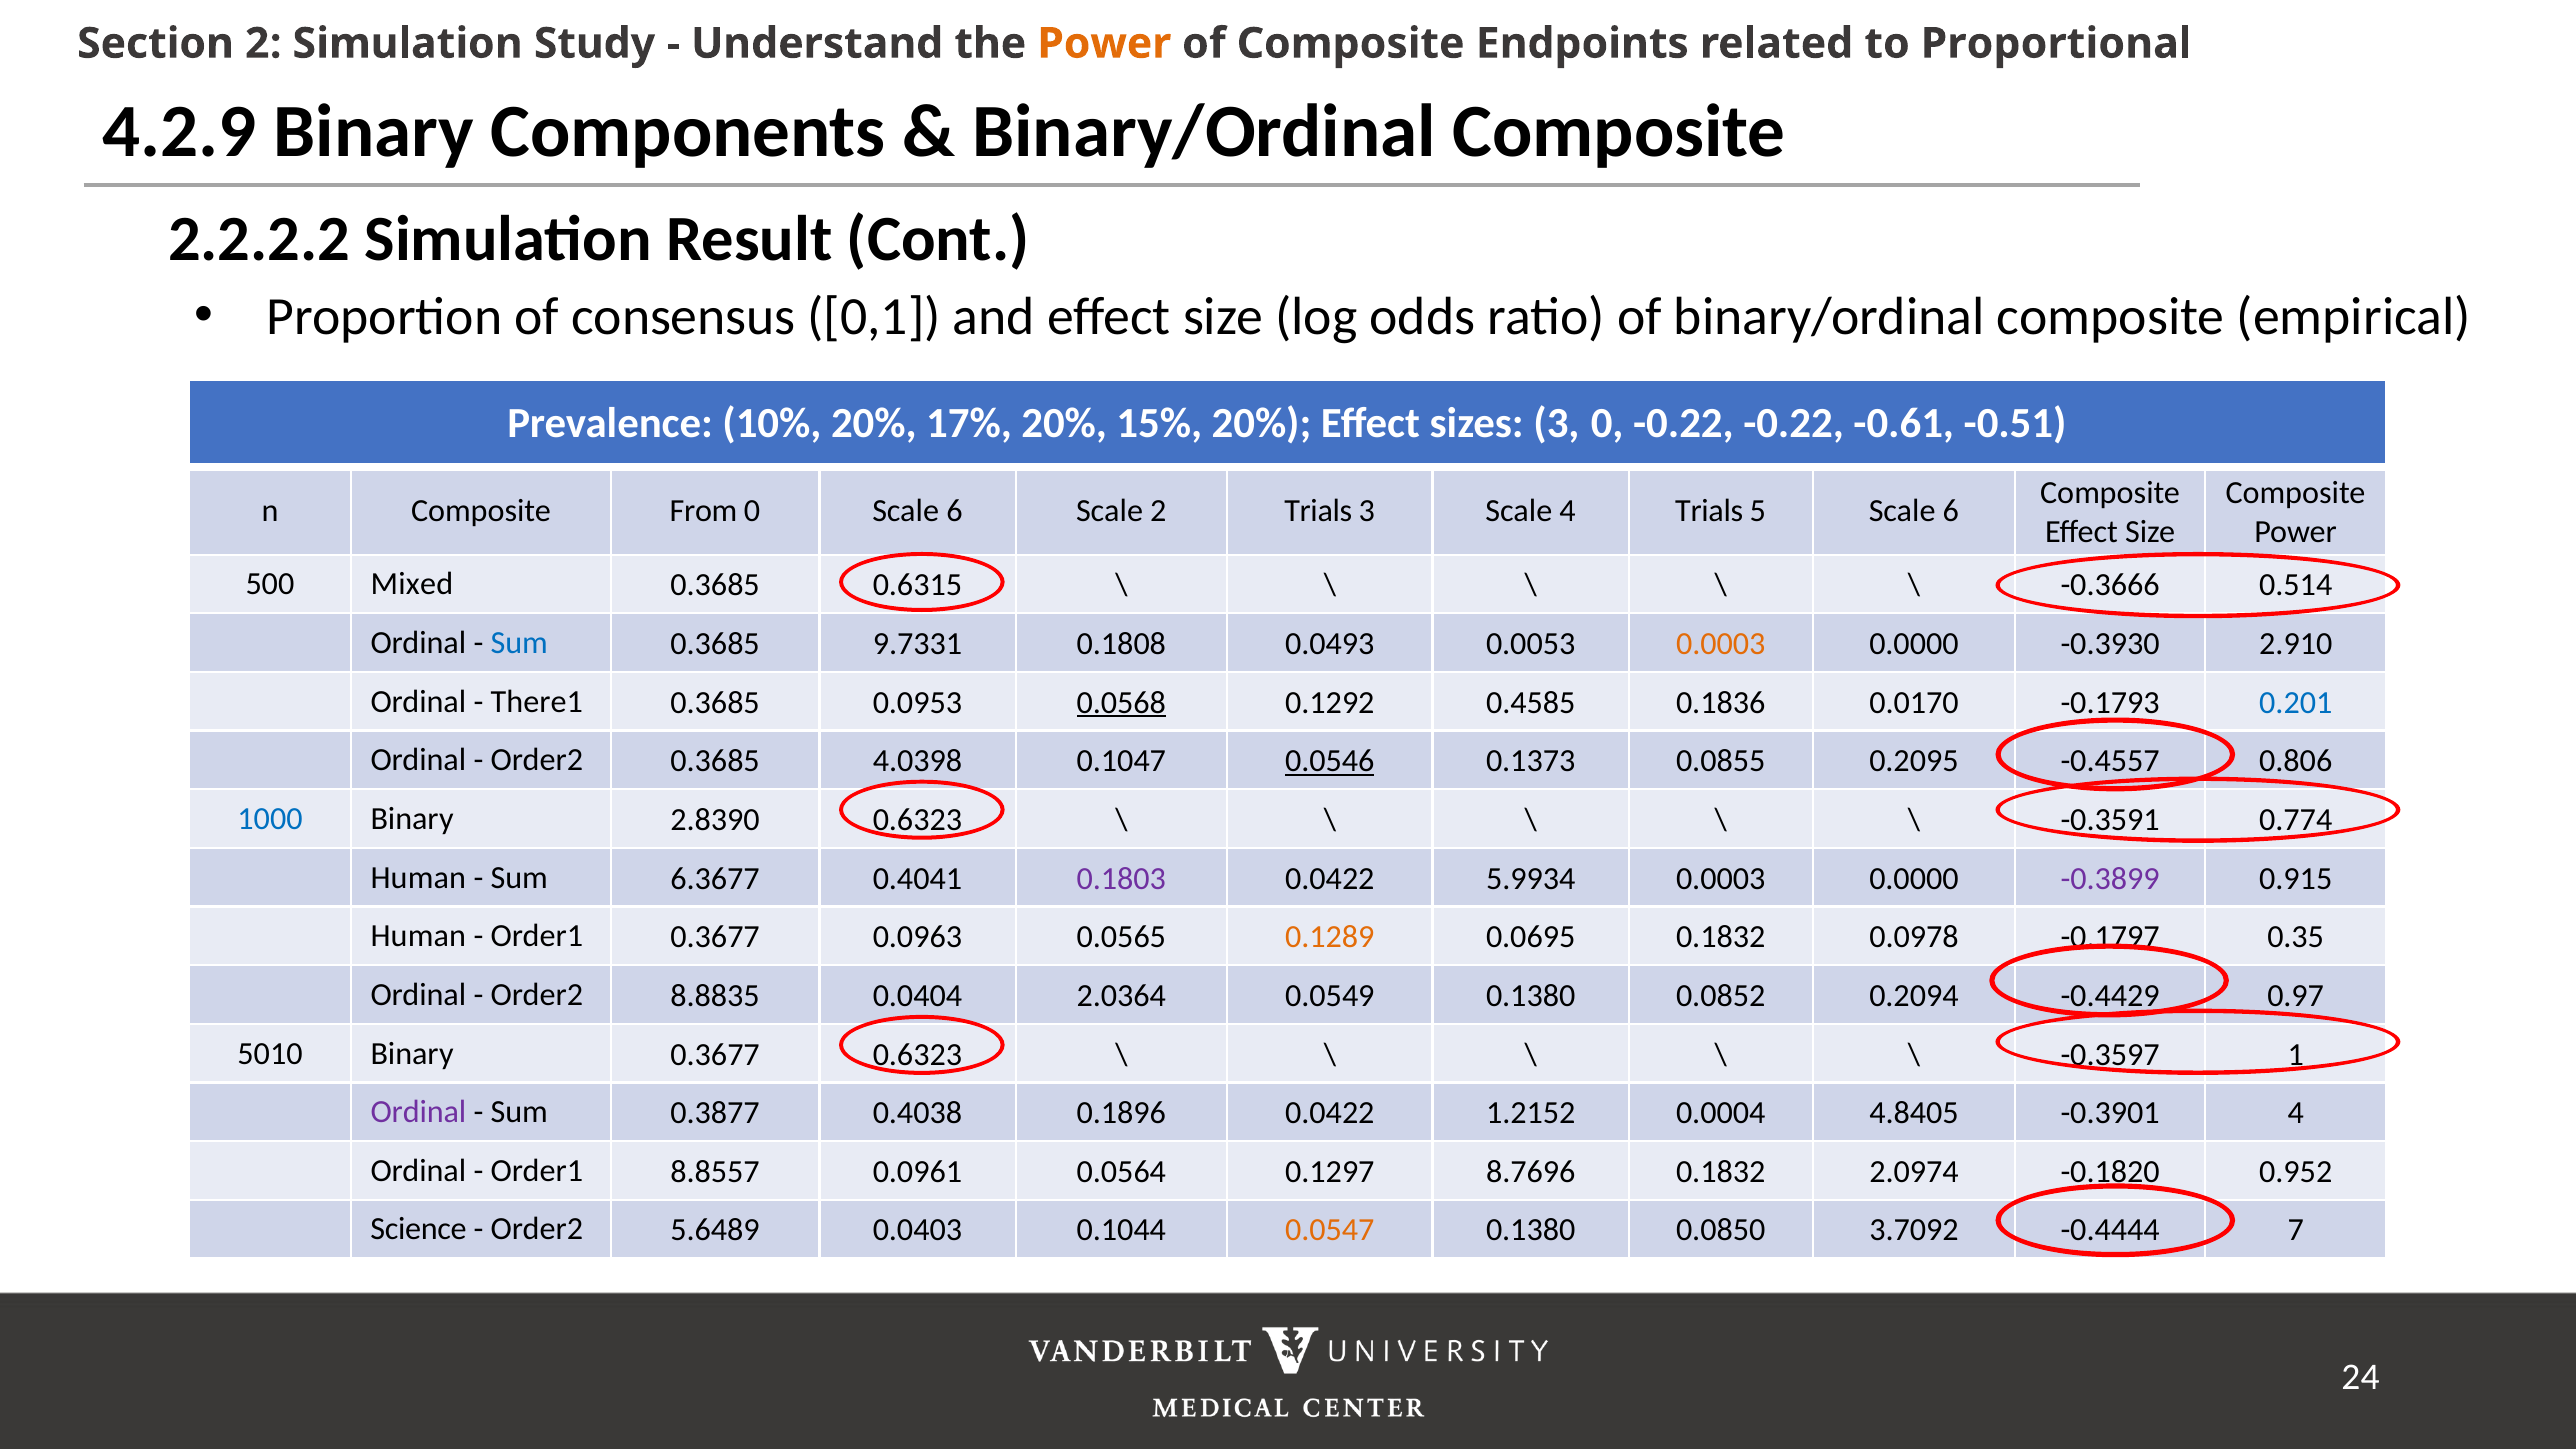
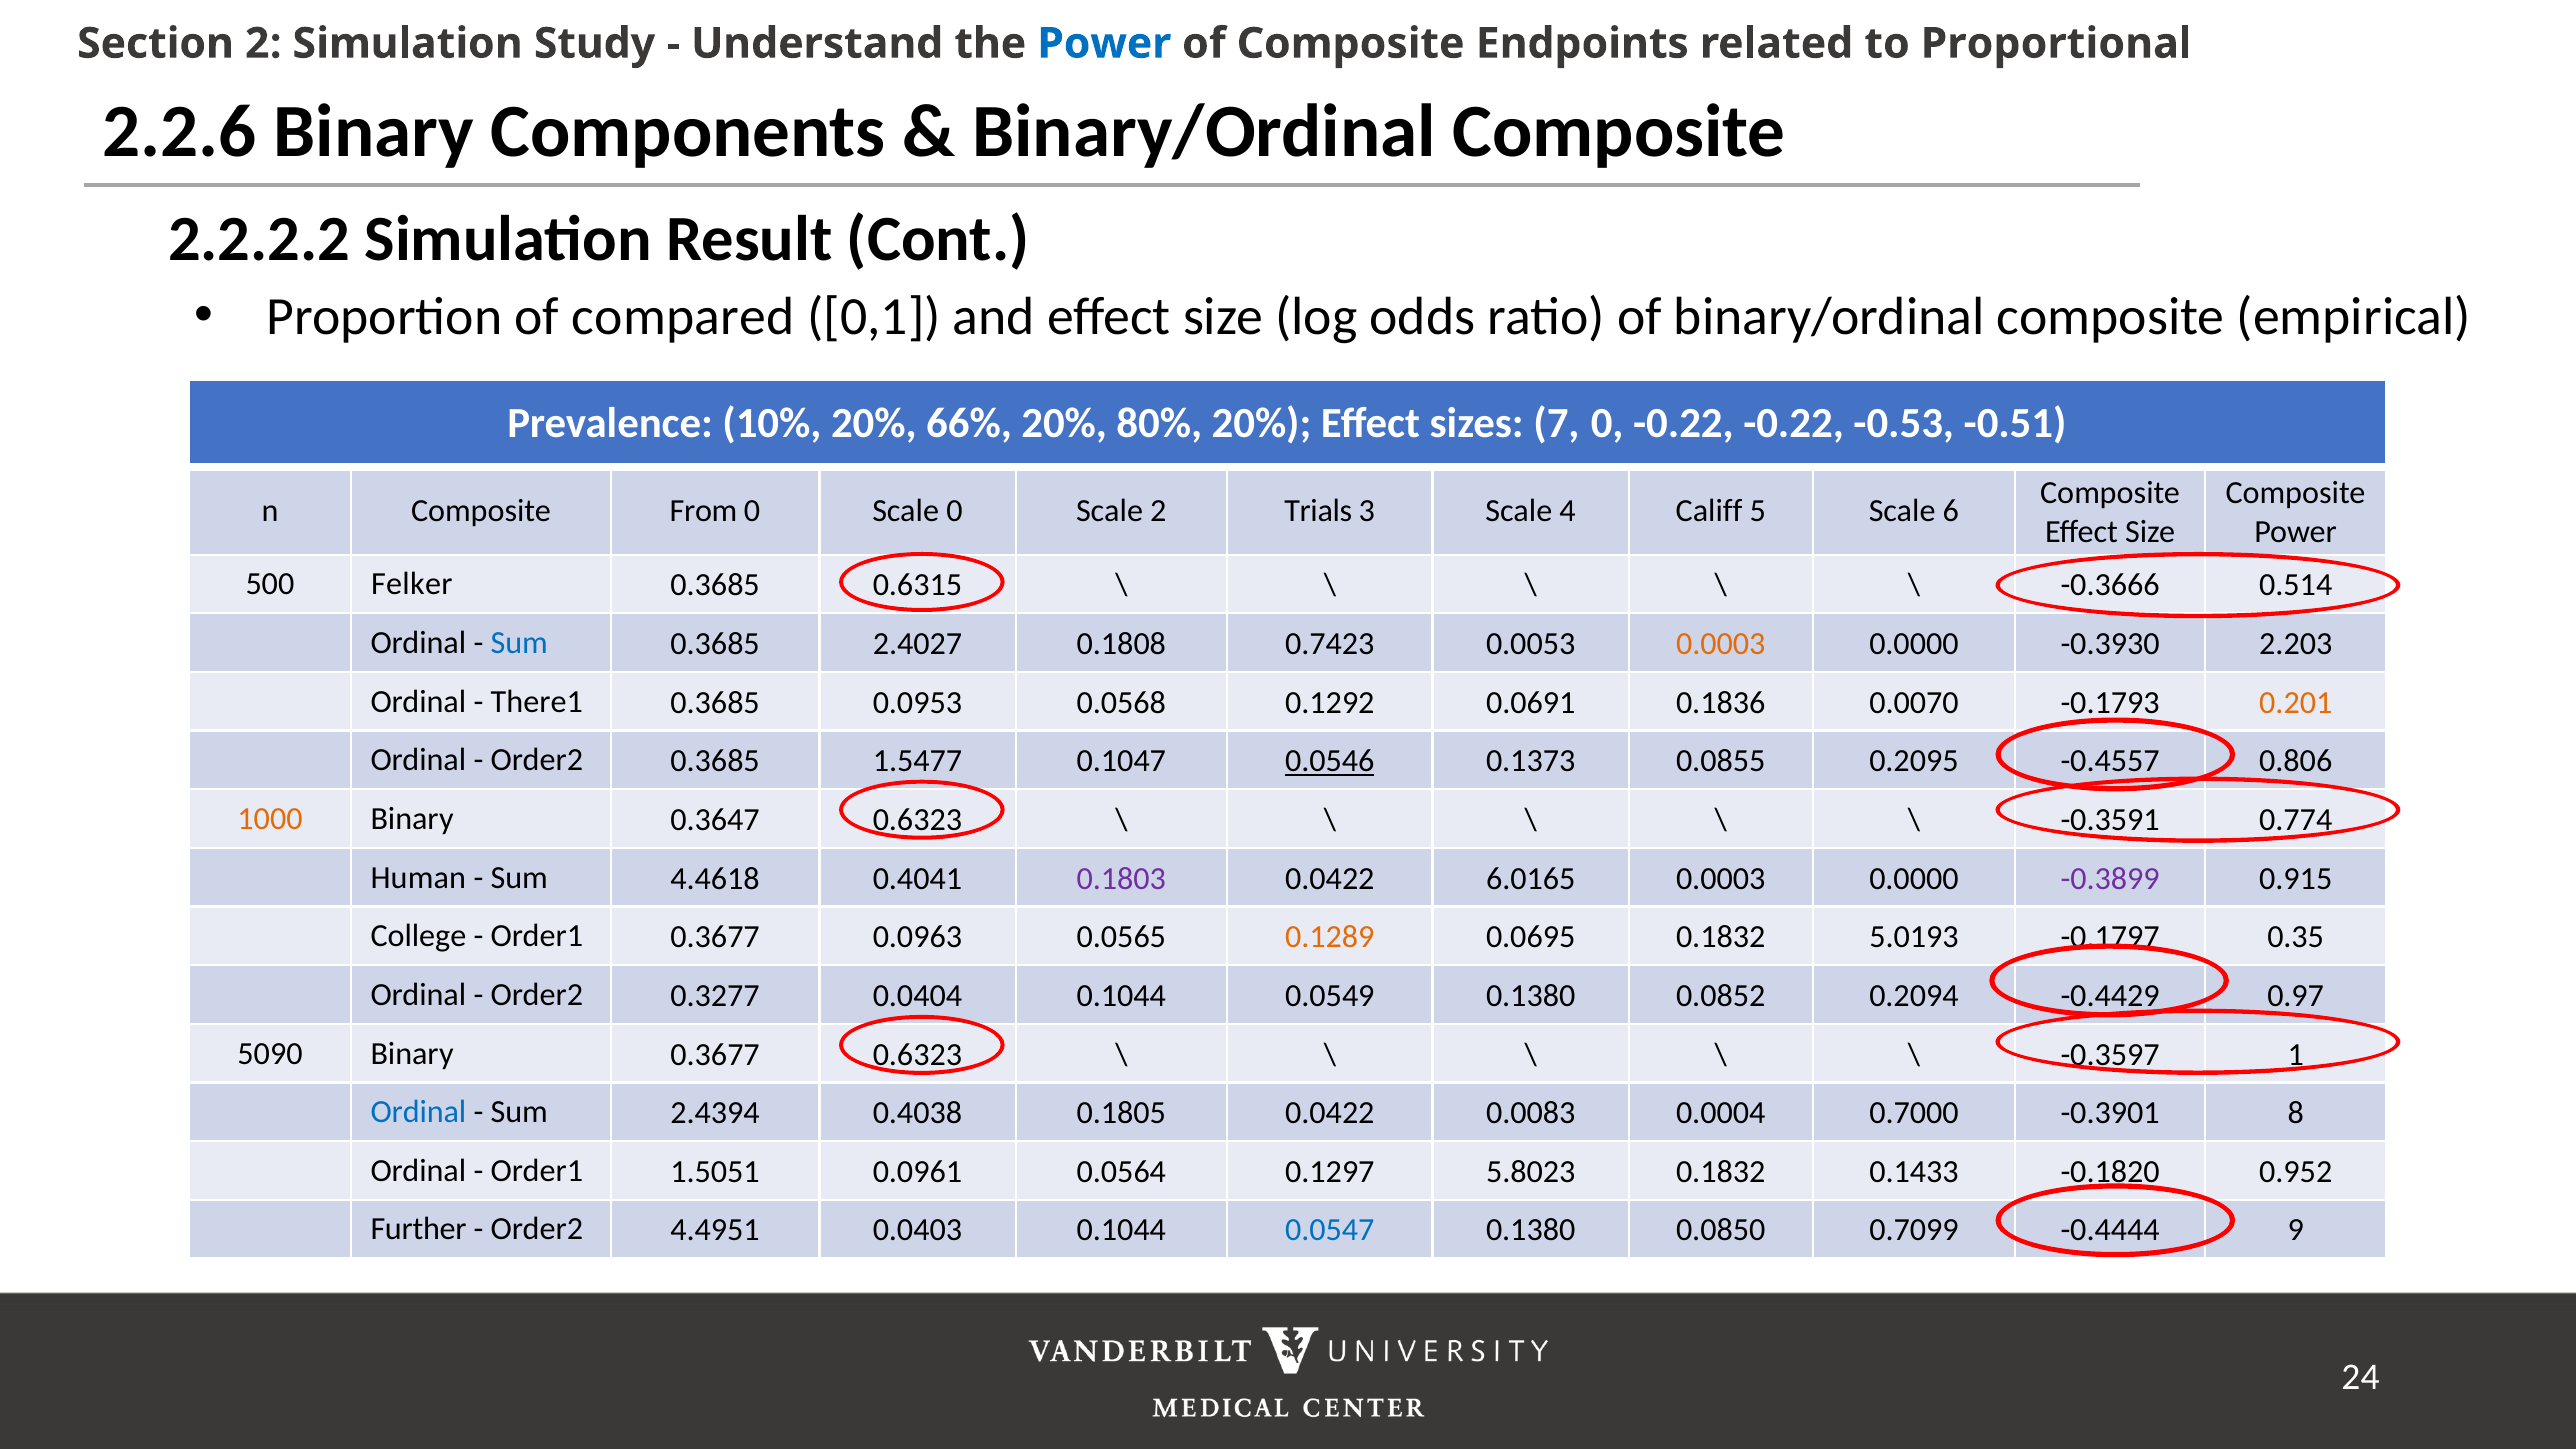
Power colour: orange -> blue (1104, 44)
4.2.9: 4.2.9 -> 2.2.6 (180, 132)
consensus: consensus -> compared (683, 317)
17%: 17% -> 66% (969, 424)
15%: 15% -> 80% (1159, 424)
sizes 3: 3 -> 7 (1556, 424)
-0.61: -0.61 -> -0.53 (1904, 424)
0 Scale 6: 6 -> 0 (954, 511)
4 Trials: Trials -> Califf (1709, 511)
Mixed: Mixed -> Felker (412, 584)
9.7331: 9.7331 -> 2.4027 (917, 644)
0.0493: 0.0493 -> 0.7423 (1330, 644)
2.910: 2.910 -> 2.203 (2296, 644)
0.0568 underline: present -> none (1121, 703)
0.4585: 0.4585 -> 0.0691 (1531, 703)
0.0170: 0.0170 -> 0.0070 (1914, 703)
0.201 colour: blue -> orange (2296, 703)
4.0398: 4.0398 -> 1.5477 (917, 761)
1000 colour: blue -> orange (270, 819)
2.8390: 2.8390 -> 0.3647 (715, 820)
6.3677: 6.3677 -> 4.4618 (715, 878)
5.9934: 5.9934 -> 6.0165 (1531, 878)
Human: Human -> College (418, 936)
0.0978: 0.0978 -> 5.0193 (1914, 937)
8.8835: 8.8835 -> 0.3277 (715, 996)
0.0404 2.0364: 2.0364 -> 0.1044 (1121, 996)
5010: 5010 -> 5090 (270, 1053)
Ordinal colour: purple -> blue (418, 1112)
0.3877: 0.3877 -> 2.4394 (715, 1113)
0.1896: 0.1896 -> 0.1805 (1121, 1113)
1.2152: 1.2152 -> 0.0083 (1531, 1113)
4.8405: 4.8405 -> 0.7000 (1914, 1113)
-0.3901 4: 4 -> 8 (2296, 1113)
8.8557: 8.8557 -> 1.5051 (715, 1172)
8.7696: 8.7696 -> 5.8023 (1531, 1172)
2.0974: 2.0974 -> 0.1433 (1914, 1172)
Science: Science -> Further (419, 1229)
5.6489: 5.6489 -> 4.4951 (715, 1230)
0.0547 colour: orange -> blue (1330, 1230)
3.7092: 3.7092 -> 0.7099 (1914, 1230)
7: 7 -> 9 (2296, 1230)
